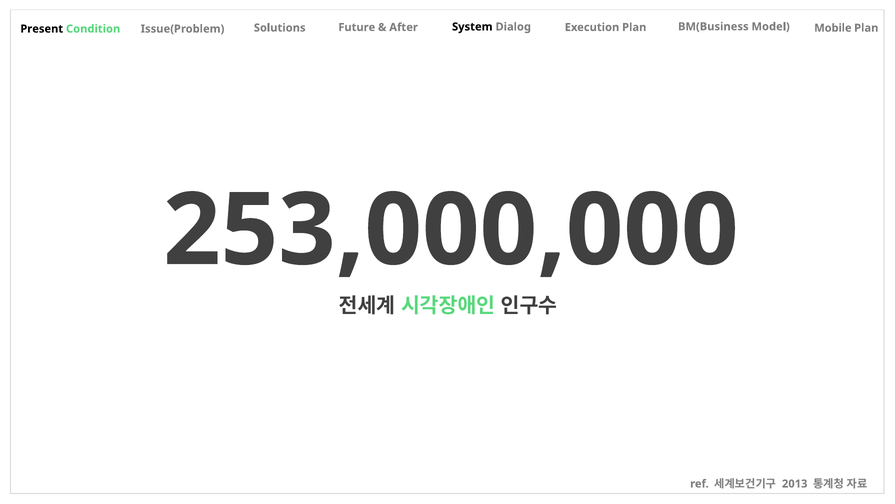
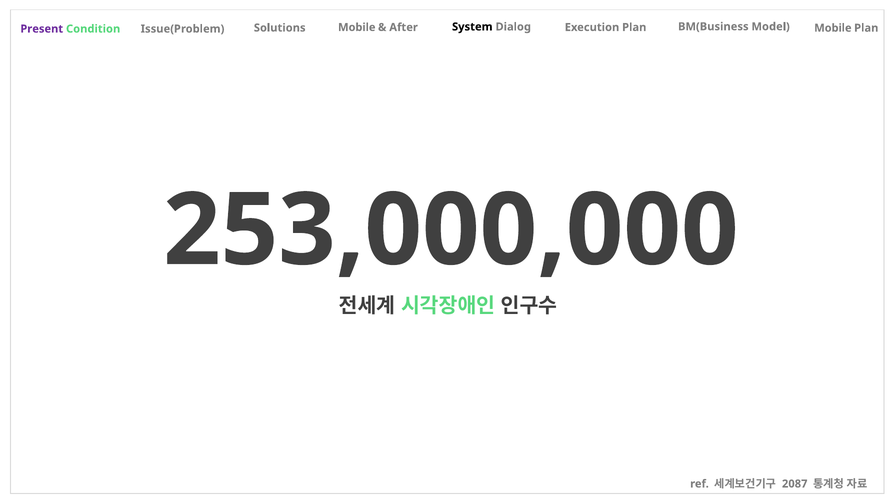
Solutions Future: Future -> Mobile (357, 27)
Present colour: black -> purple (42, 29)
2013: 2013 -> 2087 (795, 483)
